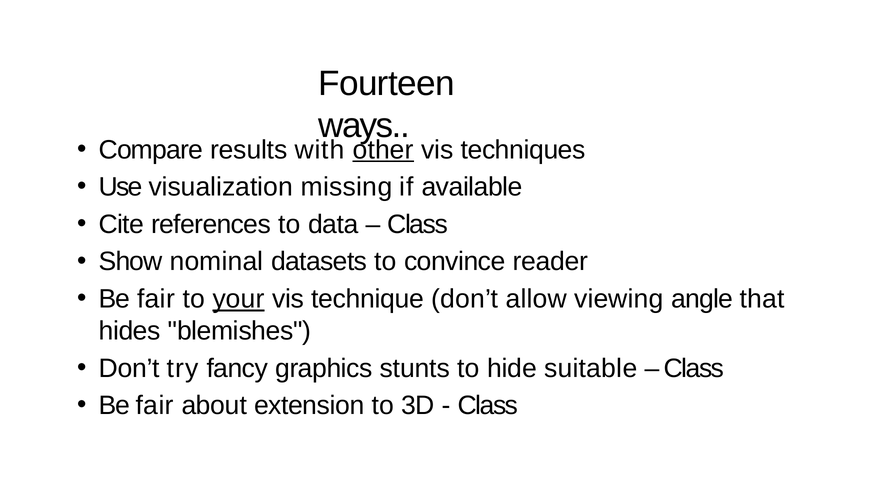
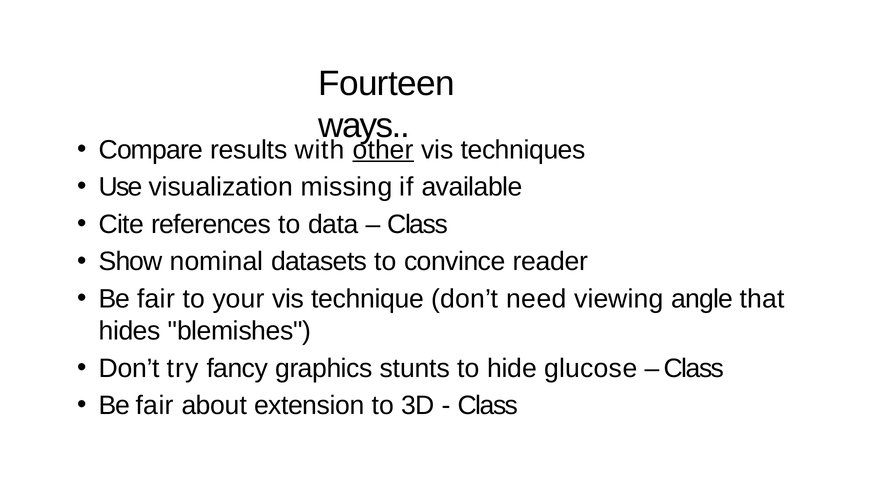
your underline: present -> none (239, 299)
allow: allow -> need (536, 299)
suitable: suitable -> glucose (591, 368)
